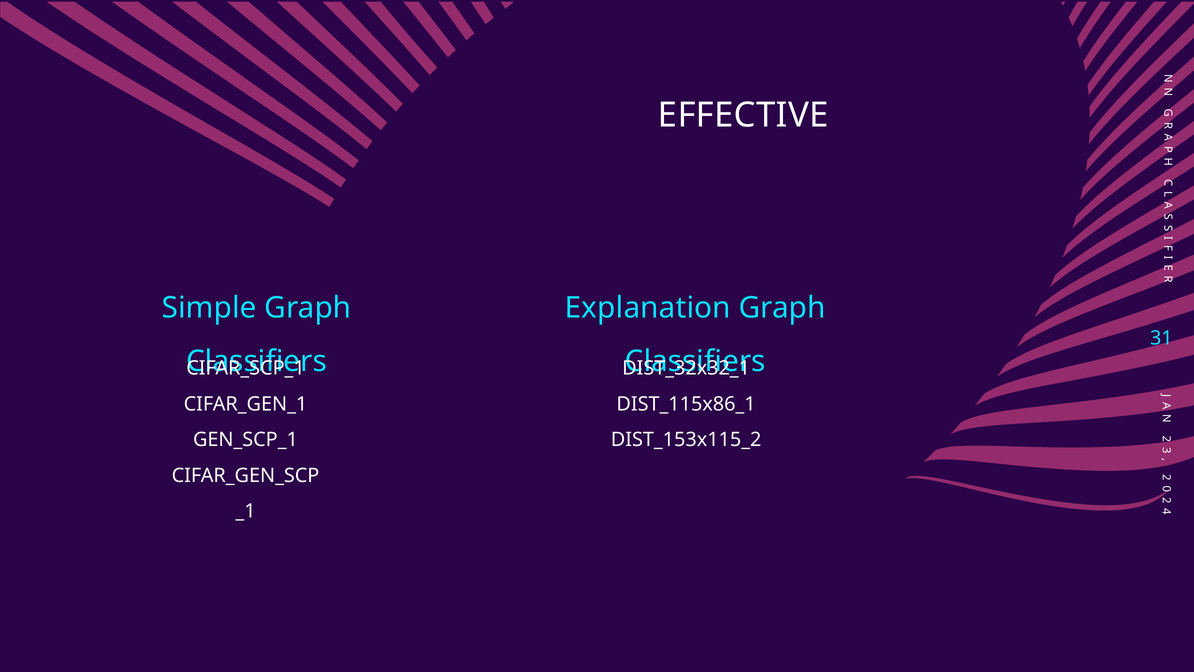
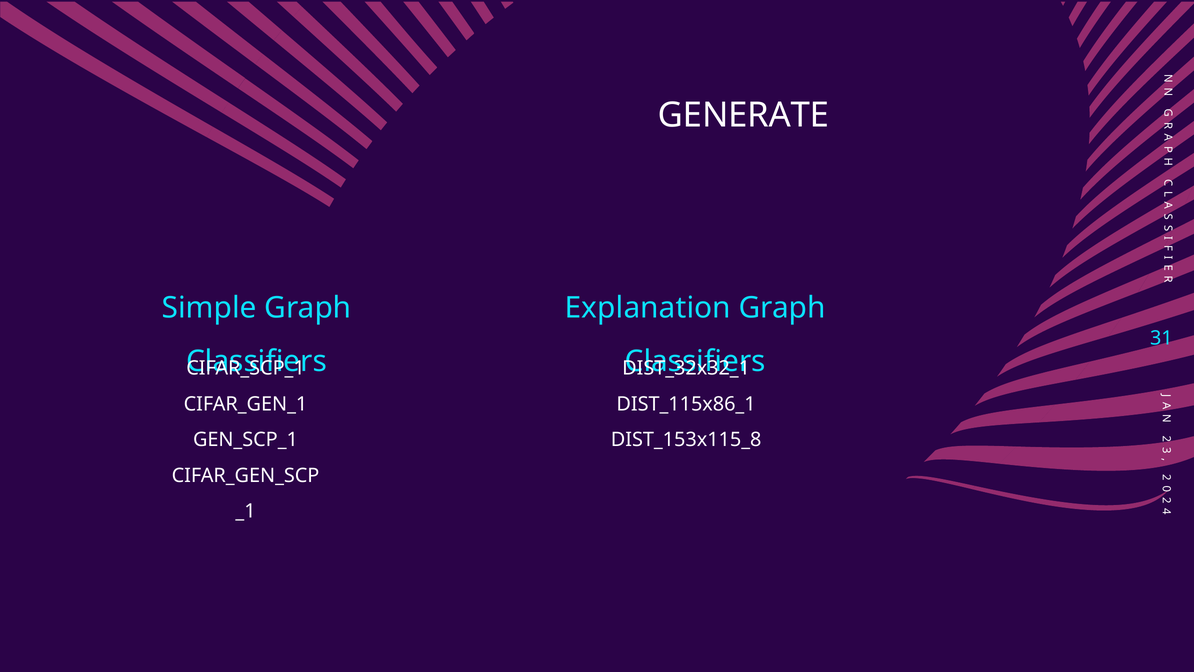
EFFECTIVE: EFFECTIVE -> GENERATE (744, 115)
DIST_153x115_2: DIST_153x115_2 -> DIST_153x115_8 (686, 440)
